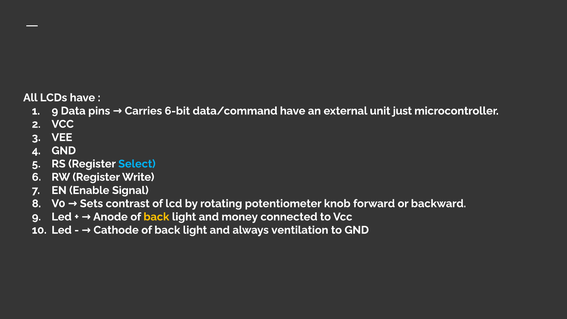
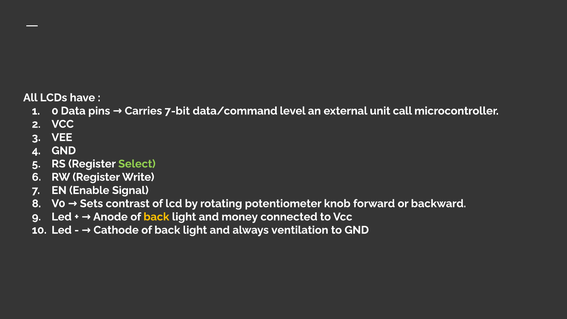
9: 9 -> 0 (55, 111)
6-bit: 6-bit -> 7-bit (177, 111)
data/command have: have -> level (293, 111)
just: just -> call (402, 111)
Select colour: light blue -> light green (137, 164)
